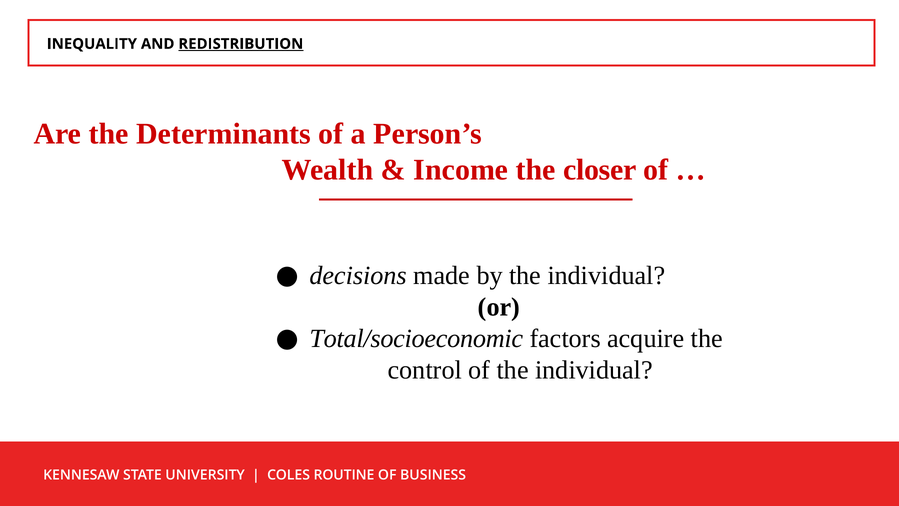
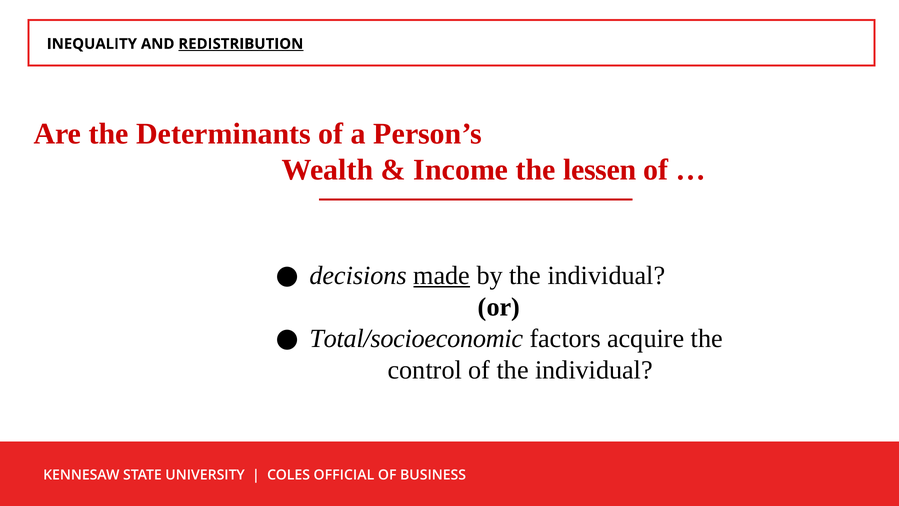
closer: closer -> lessen (600, 170)
made underline: none -> present (442, 275)
ROUTINE: ROUTINE -> OFFICIAL (344, 475)
